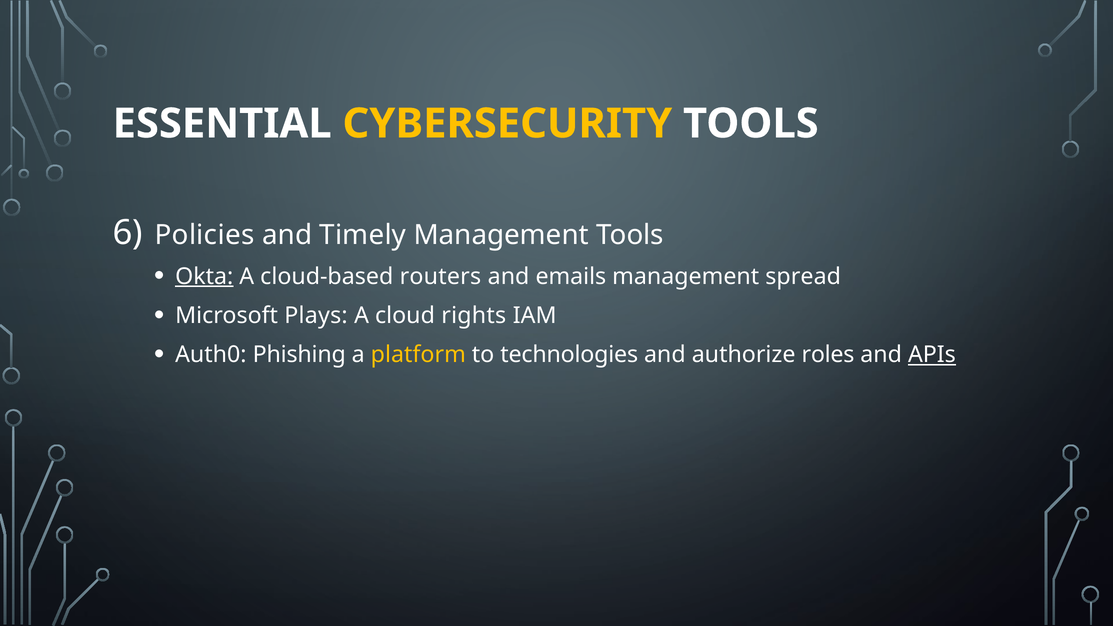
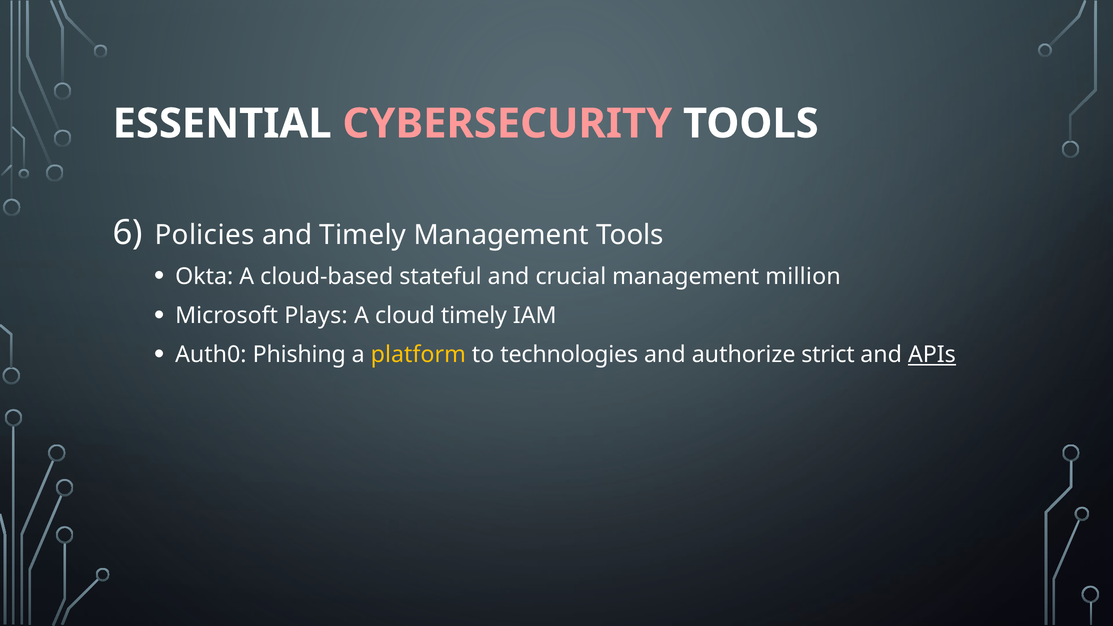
CYBERSECURITY colour: yellow -> pink (507, 124)
Okta underline: present -> none (204, 276)
routers: routers -> stateful (441, 276)
emails: emails -> crucial (571, 276)
spread: spread -> million (803, 276)
cloud rights: rights -> timely (474, 316)
roles: roles -> strict (828, 355)
